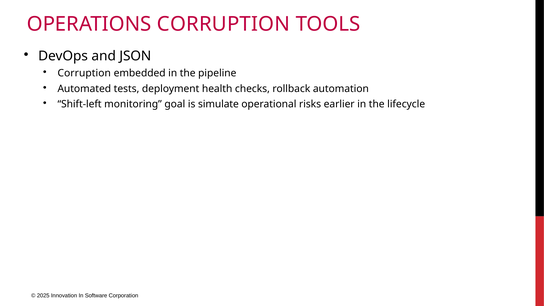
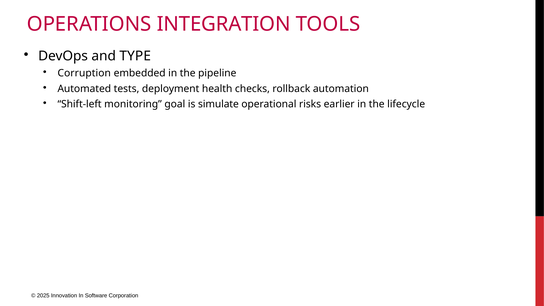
OPERATIONS CORRUPTION: CORRUPTION -> INTEGRATION (224, 24)
JSON: JSON -> TYPE (135, 56)
